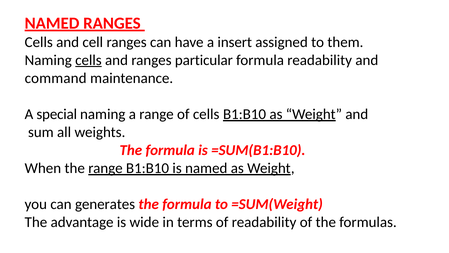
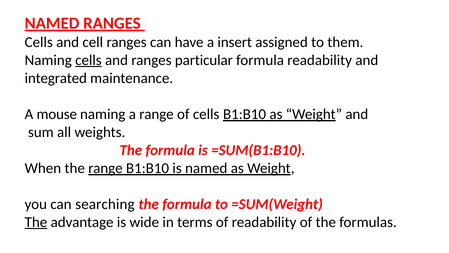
command: command -> integrated (56, 78)
special: special -> mouse (57, 114)
generates: generates -> searching (105, 204)
The underline: none -> present (36, 222)
